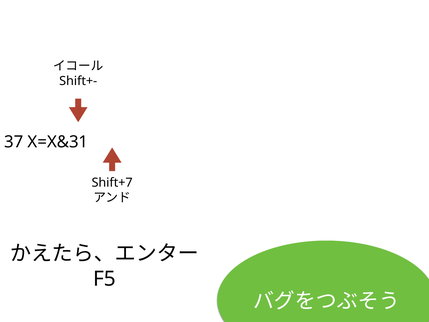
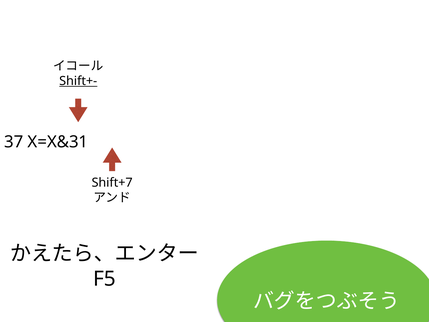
Shift+- underline: none -> present (78, 81)
